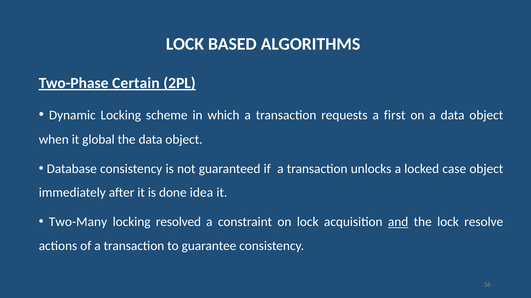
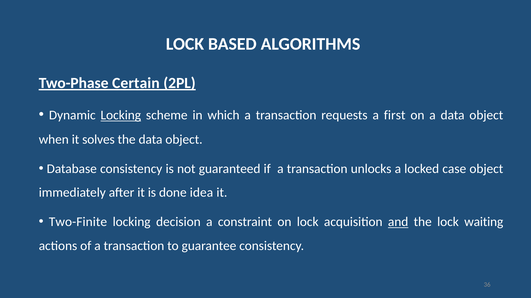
Locking underline: none -> present (121, 116)
global: global -> solves (98, 140)
Two-Many: Two-Many -> Two-Finite (78, 222)
resolved: resolved -> decision (178, 222)
resolve: resolve -> waiting (484, 222)
